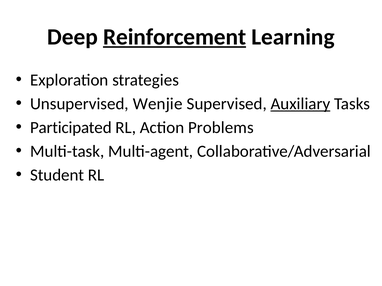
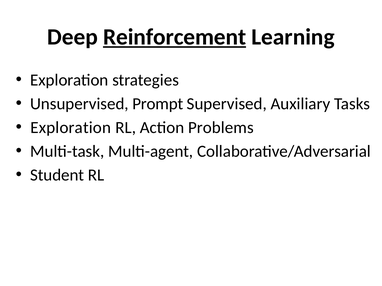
Wenjie: Wenjie -> Prompt (158, 104)
Auxiliary underline: present -> none (300, 104)
Participated: Participated -> Exploration (71, 128)
